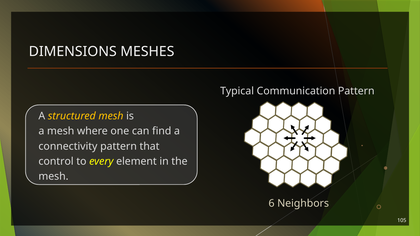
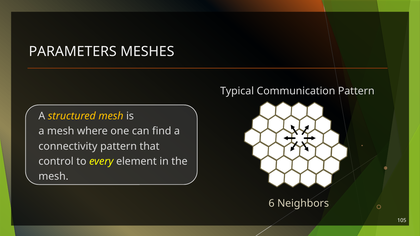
DIMENSIONS: DIMENSIONS -> PARAMETERS (73, 52)
